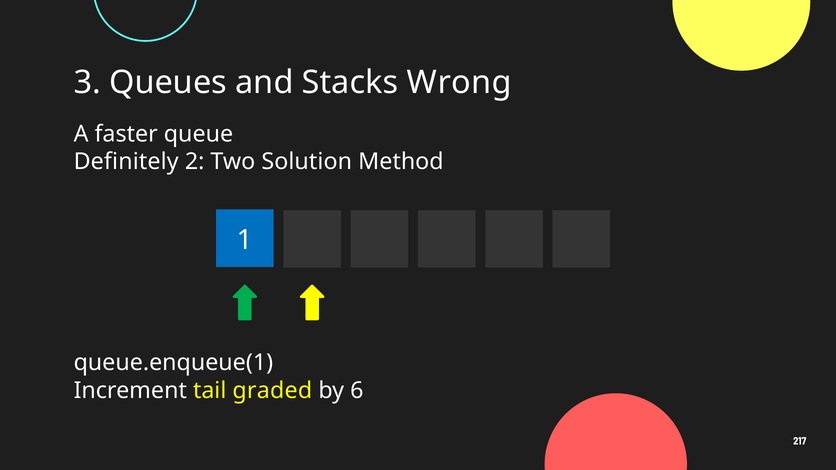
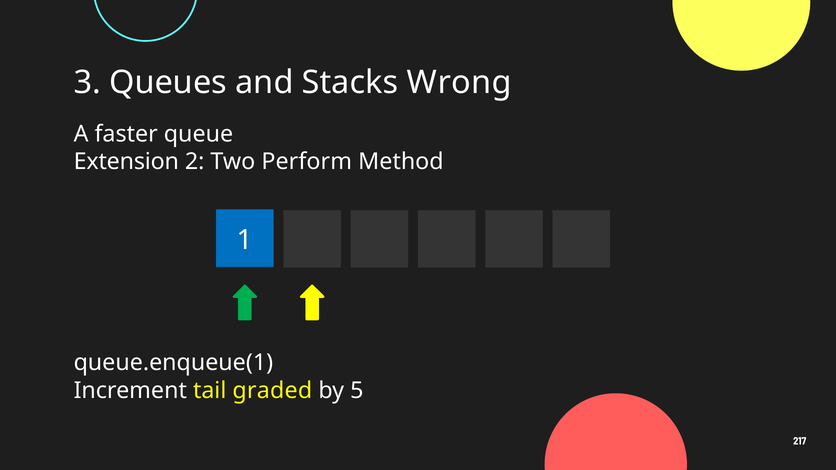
Definitely: Definitely -> Extension (126, 162)
Solution: Solution -> Perform (307, 162)
6: 6 -> 5 (357, 391)
